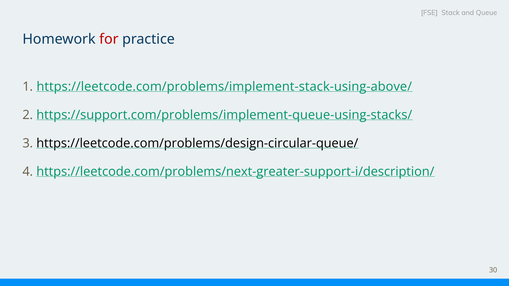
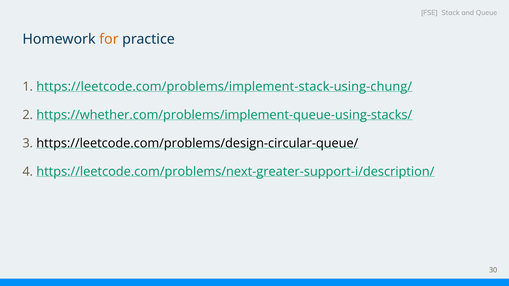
for colour: red -> orange (109, 39)
https://leetcode.com/problems/implement-stack-using-above/: https://leetcode.com/problems/implement-stack-using-above/ -> https://leetcode.com/problems/implement-stack-using-chung/ (224, 87)
https://support.com/problems/implement-queue-using-stacks/: https://support.com/problems/implement-queue-using-stacks/ -> https://whether.com/problems/implement-queue-using-stacks/ (224, 115)
